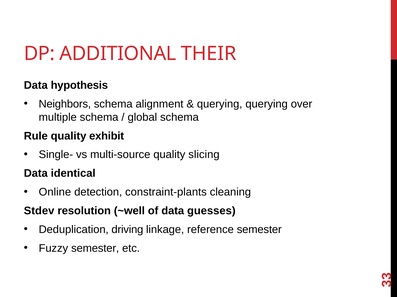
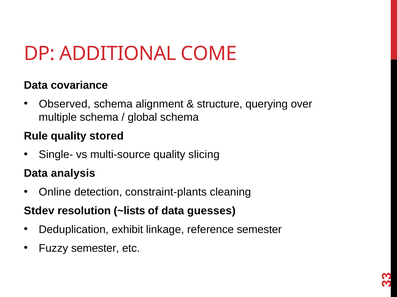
THEIR: THEIR -> COME (209, 54)
hypothesis: hypothesis -> covariance (79, 85)
Neighbors: Neighbors -> Observed (65, 104)
querying: querying -> structure (220, 104)
exhibit: exhibit -> stored (107, 136)
identical: identical -> analysis (73, 174)
~well: ~well -> ~lists (129, 211)
driving: driving -> exhibit (127, 230)
